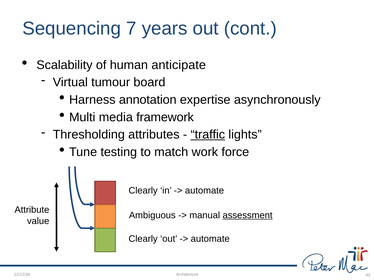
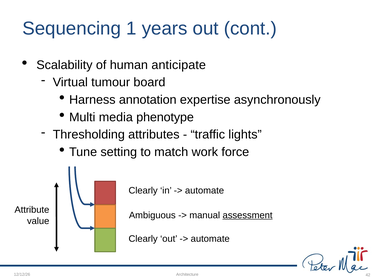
7: 7 -> 1 (131, 28)
framework: framework -> phenotype (165, 117)
traffic underline: present -> none (208, 135)
testing: testing -> setting (119, 152)
